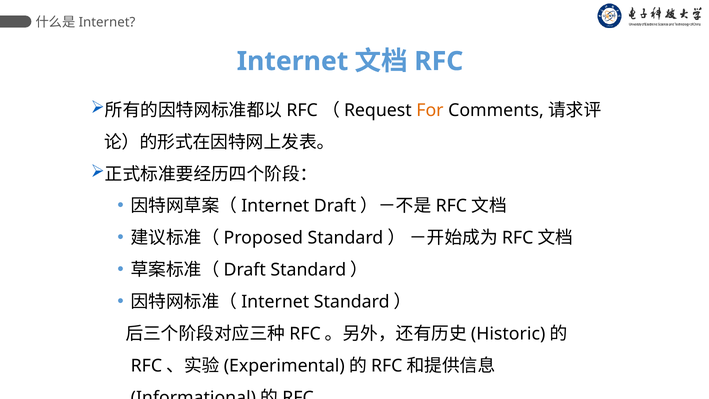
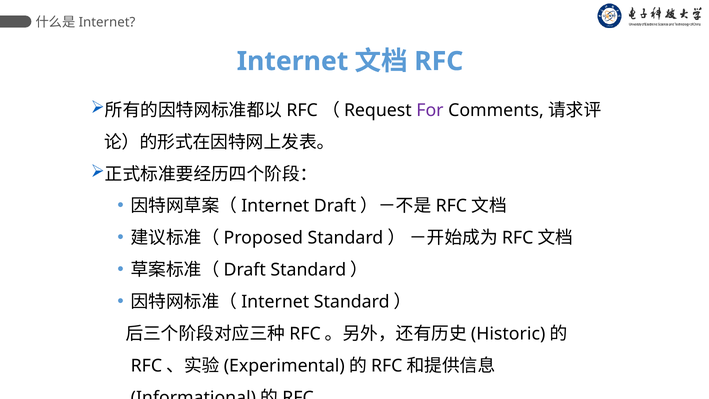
For colour: orange -> purple (430, 110)
